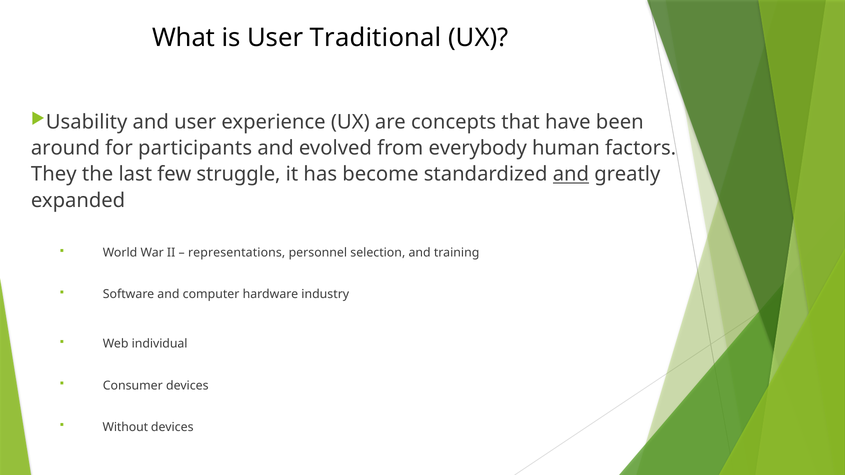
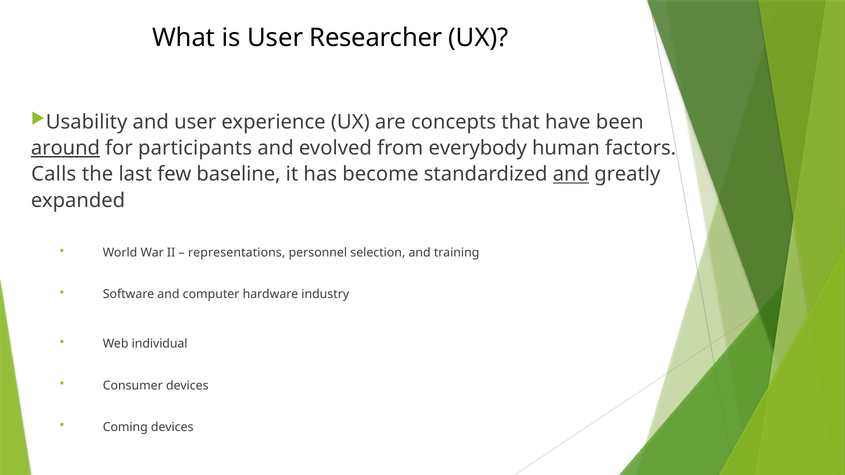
Traditional: Traditional -> Researcher (376, 38)
around underline: none -> present (65, 148)
They: They -> Calls (54, 174)
struggle: struggle -> baseline (239, 174)
Without: Without -> Coming (125, 427)
